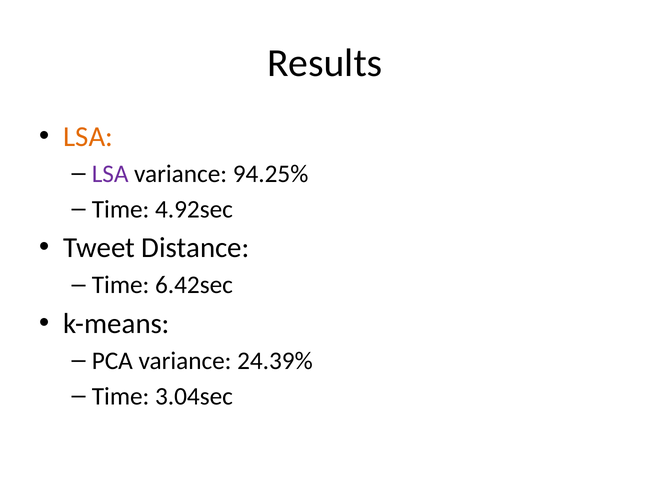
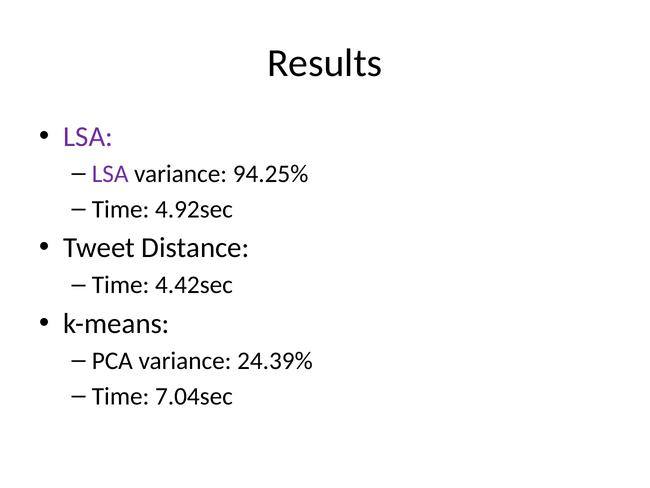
LSA colour: orange -> purple (88, 136)
6.42sec: 6.42sec -> 4.42sec (194, 285)
3.04sec: 3.04sec -> 7.04sec (194, 396)
